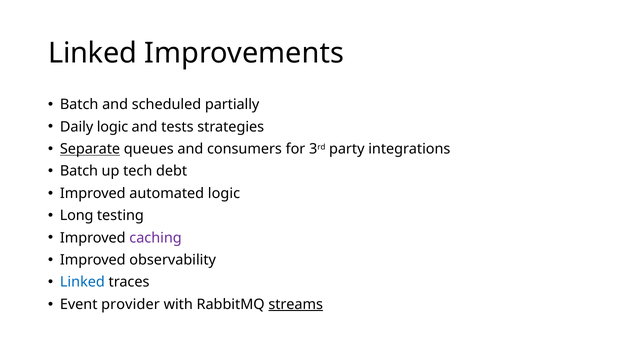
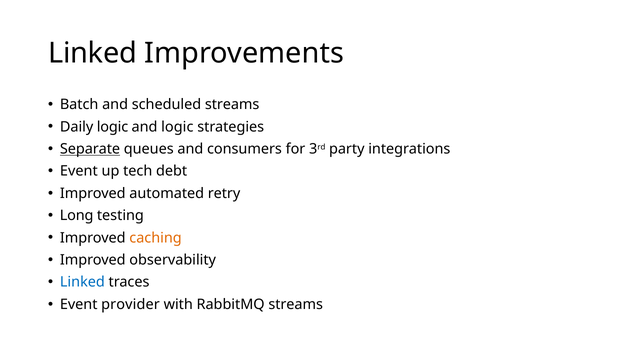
scheduled partially: partially -> streams (232, 105)
and tests: tests -> logic (177, 127)
Batch: Batch -> Event (79, 171)
automated logic: logic -> retry (224, 193)
caching colour: purple -> orange (156, 238)
streams underline: present -> none (296, 304)
